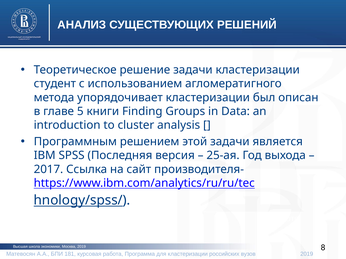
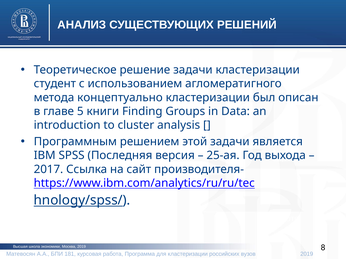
упорядочивает: упорядочивает -> концептуально (120, 98)
